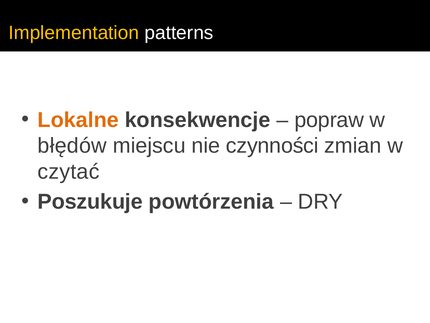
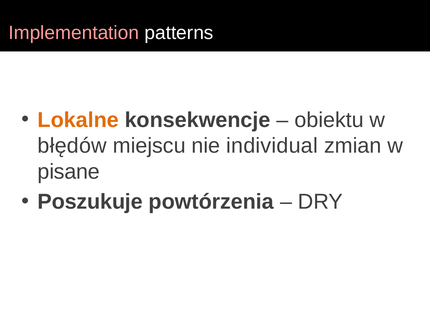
Implementation colour: yellow -> pink (74, 33)
popraw: popraw -> obiektu (329, 120)
czynności: czynności -> individual (272, 146)
czytać: czytać -> pisane (69, 171)
